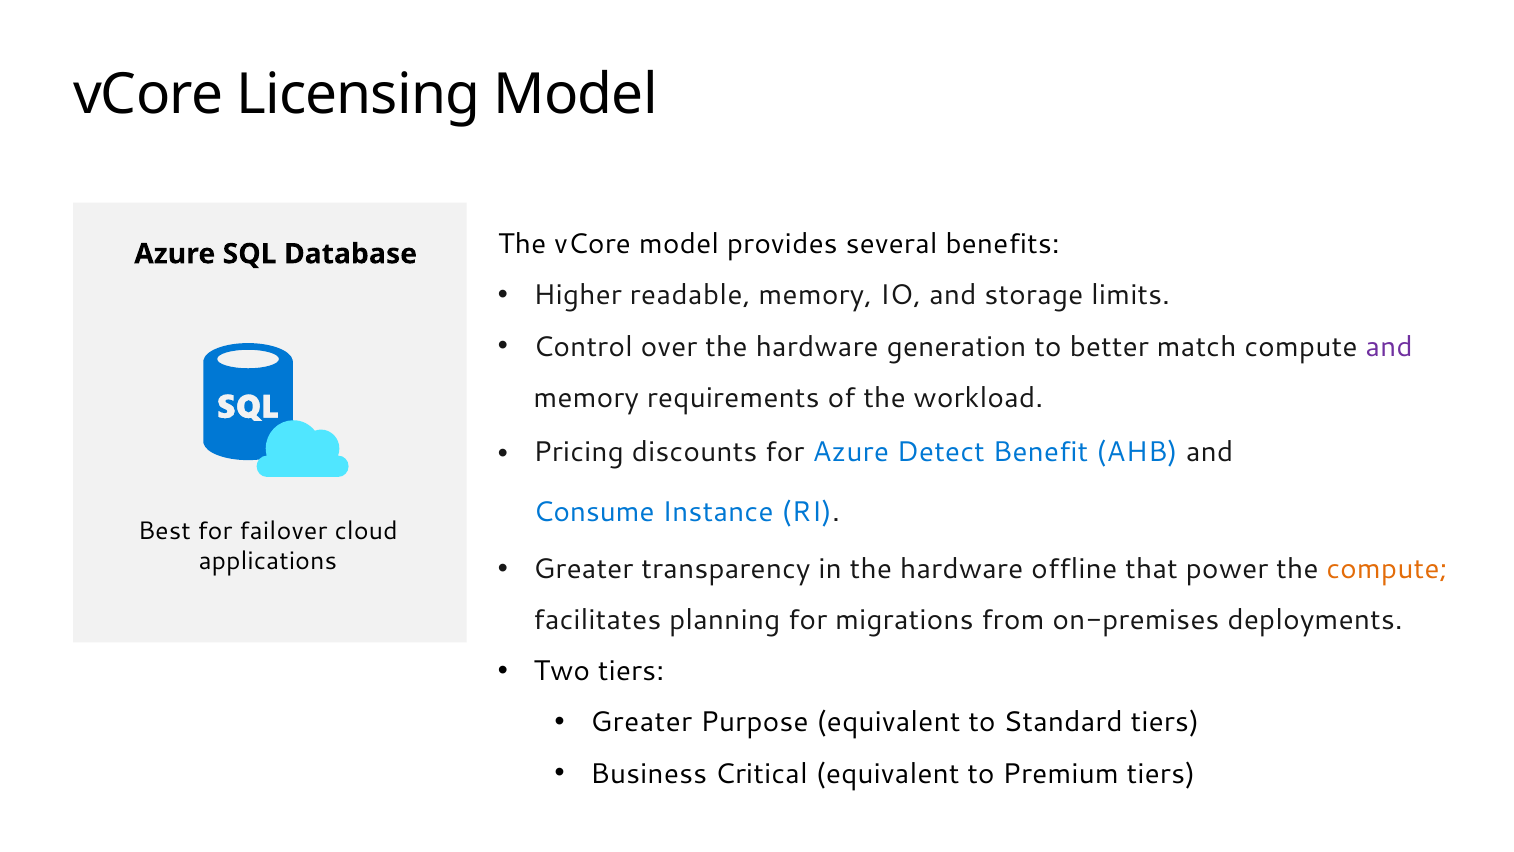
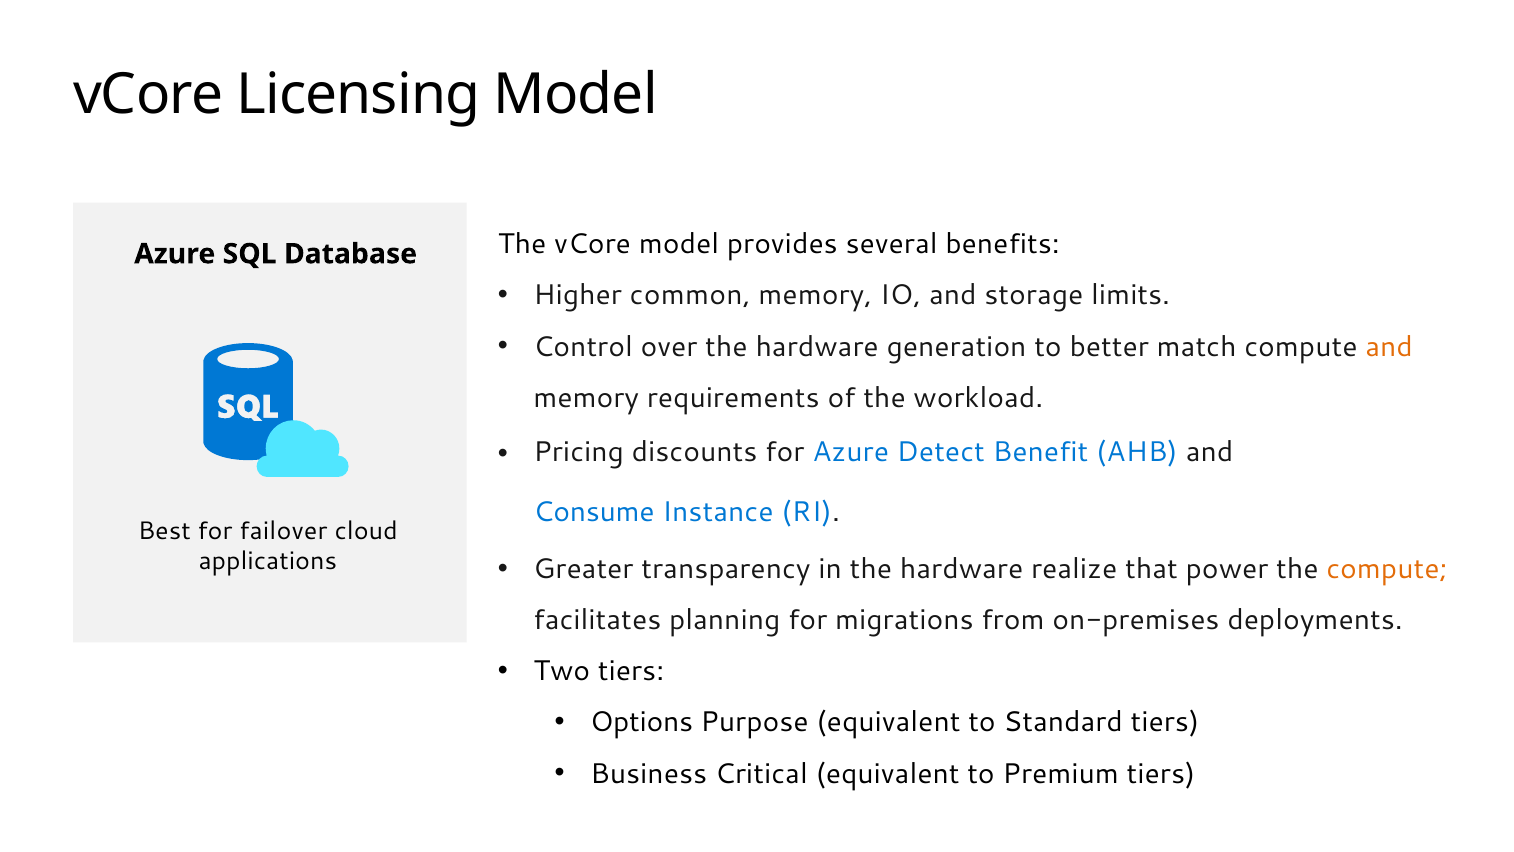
readable: readable -> common (690, 295)
and colour: purple -> orange (1389, 346)
offline: offline -> realize (1074, 569)
Greater: Greater -> Options (642, 722)
